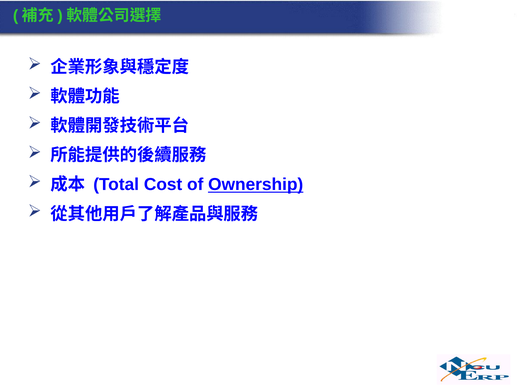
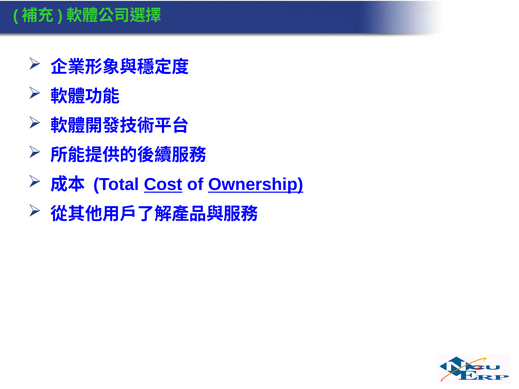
Cost underline: none -> present (163, 185)
